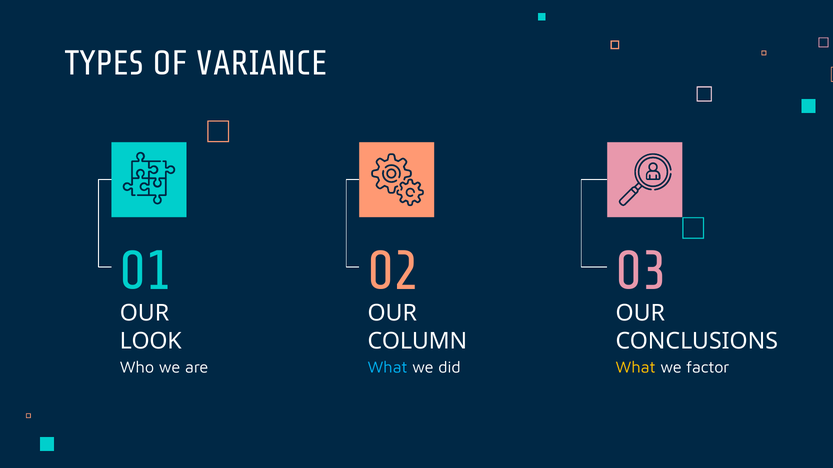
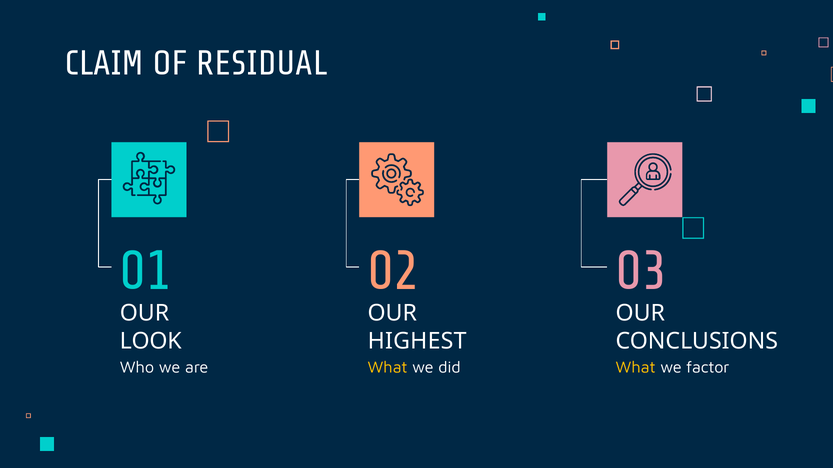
TYPES: TYPES -> CLAIM (104, 63)
VARIANCE: VARIANCE -> RESIDUAL (262, 63)
COLUMN: COLUMN -> HIGHEST (417, 341)
What colour: light blue -> yellow (388, 368)
